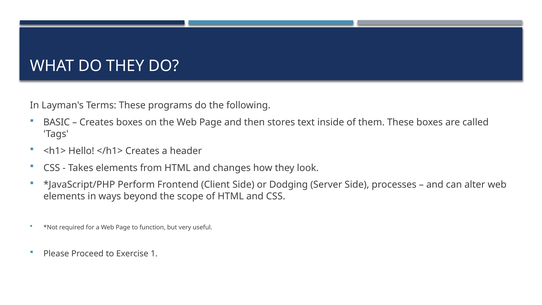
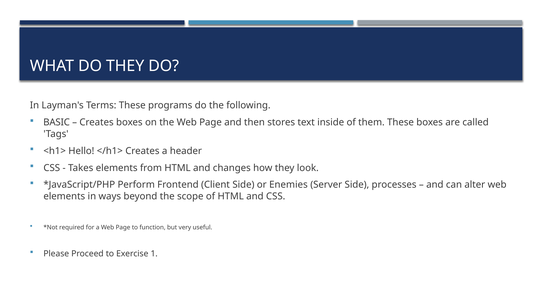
Dodging: Dodging -> Enemies (288, 185)
